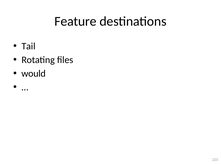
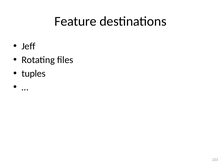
Tail: Tail -> Jeff (29, 46)
would: would -> tuples (34, 74)
